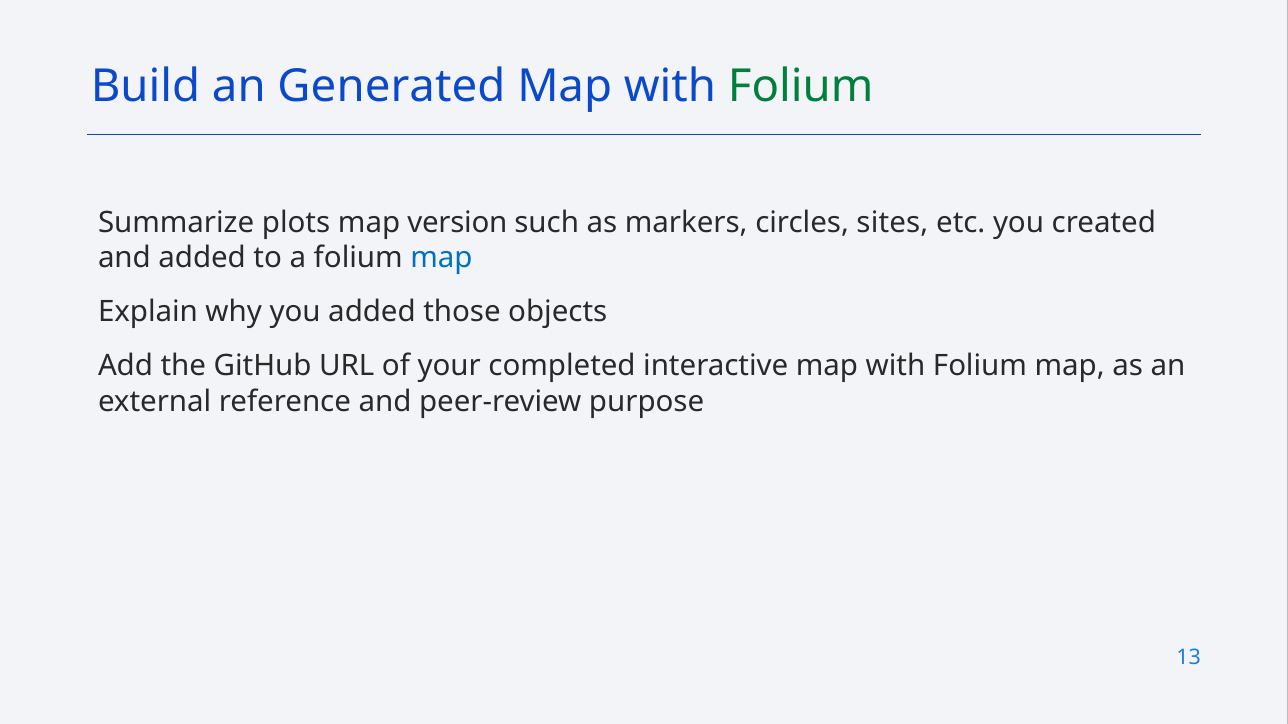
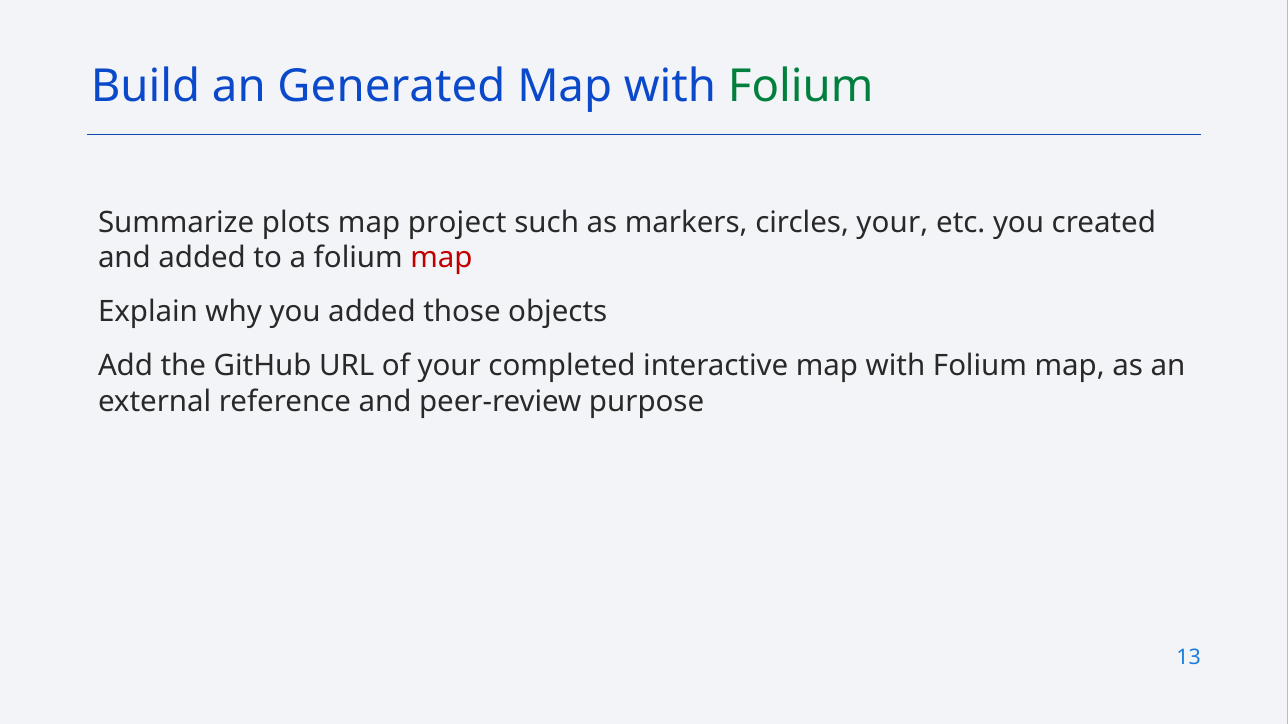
version: version -> project (457, 223)
circles sites: sites -> your (892, 223)
map colour: blue -> red (441, 258)
